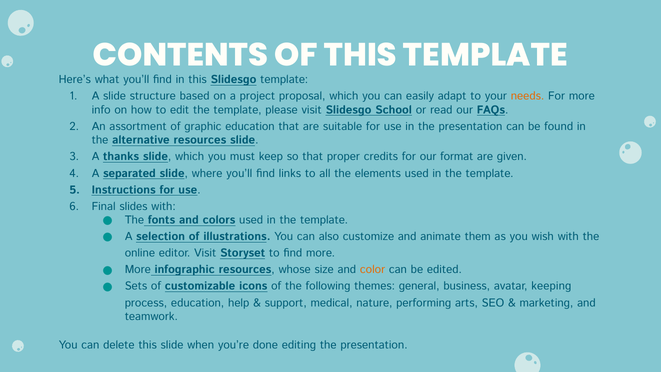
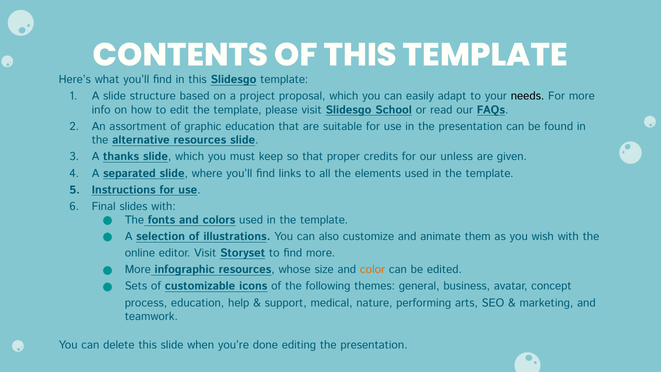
needs colour: orange -> black (528, 96)
format: format -> unless (457, 157)
keeping: keeping -> concept (551, 286)
